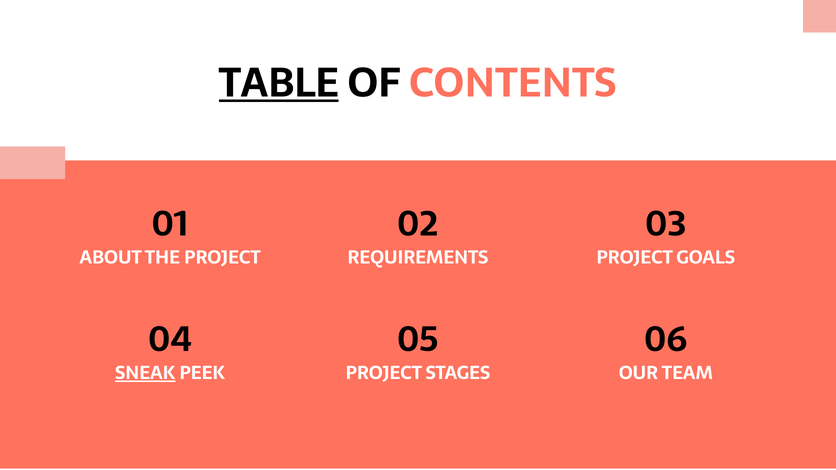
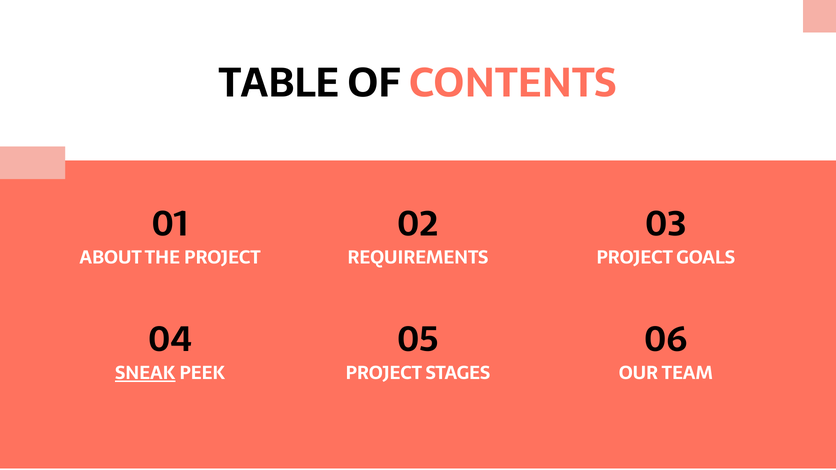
TABLE underline: present -> none (279, 83)
